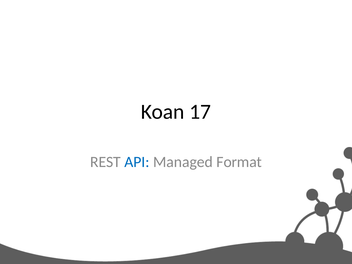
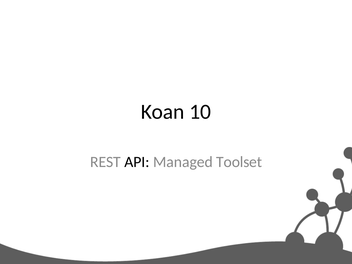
17: 17 -> 10 (200, 112)
API colour: blue -> black (137, 162)
Format: Format -> Toolset (239, 162)
